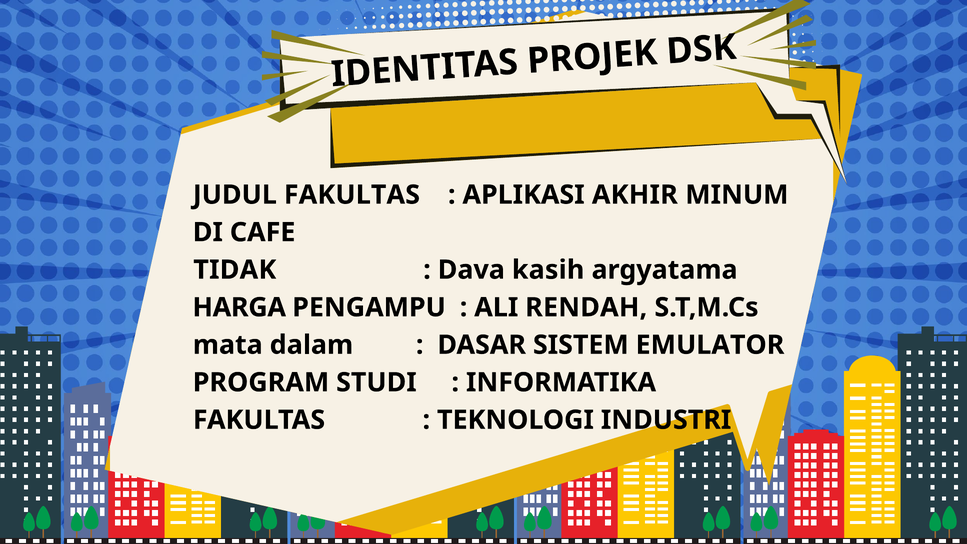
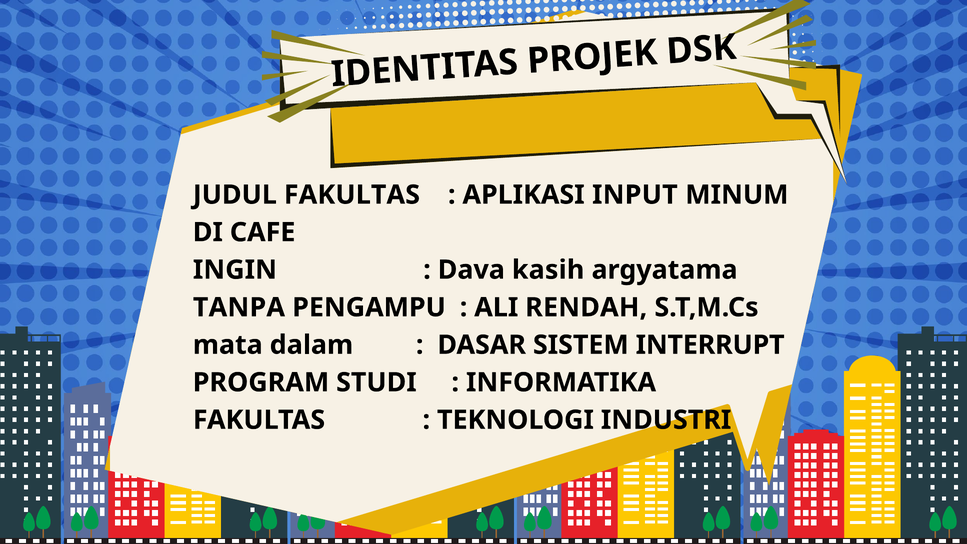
AKHIR: AKHIR -> INPUT (635, 195)
TIDAK: TIDAK -> INGIN (235, 270)
HARGA: HARGA -> TANPA (239, 307)
EMULATOR: EMULATOR -> INTERRUPT (710, 345)
